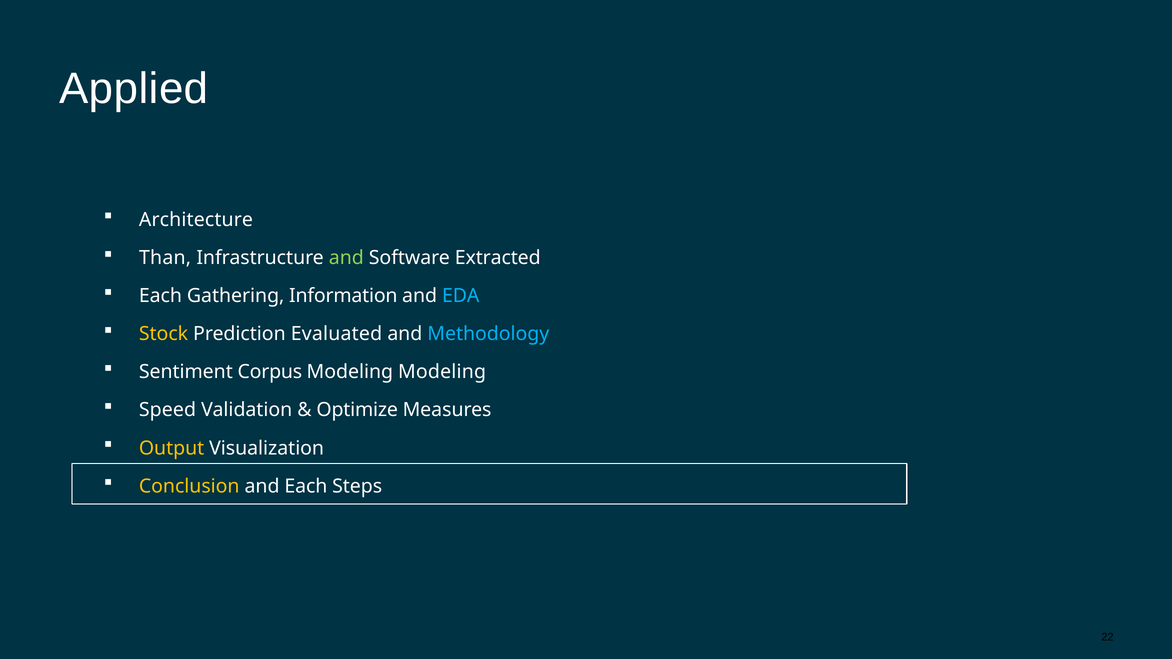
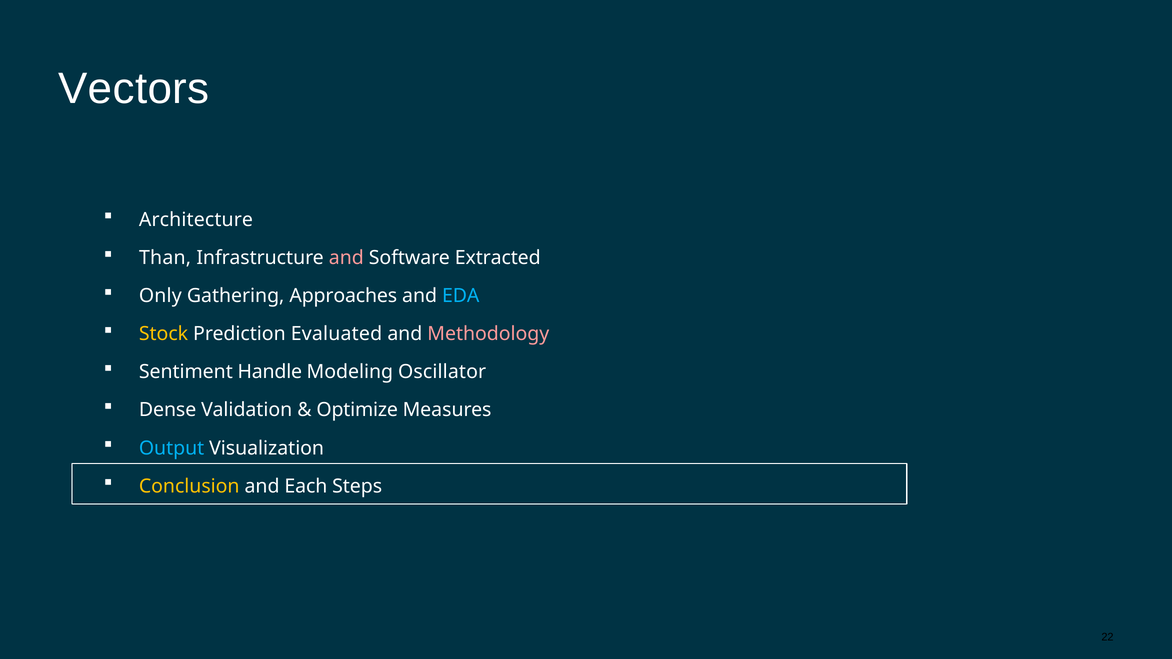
Applied: Applied -> Vectors (134, 89)
and colour: light green -> pink (346, 258)
Each: Each -> Only (160, 296)
Information: Information -> Approaches (343, 296)
Methodology colour: light blue -> pink (488, 334)
Corpus: Corpus -> Handle (270, 372)
Modeling Modeling: Modeling -> Oscillator (442, 372)
Speed: Speed -> Dense (168, 410)
Output colour: yellow -> light blue (172, 448)
